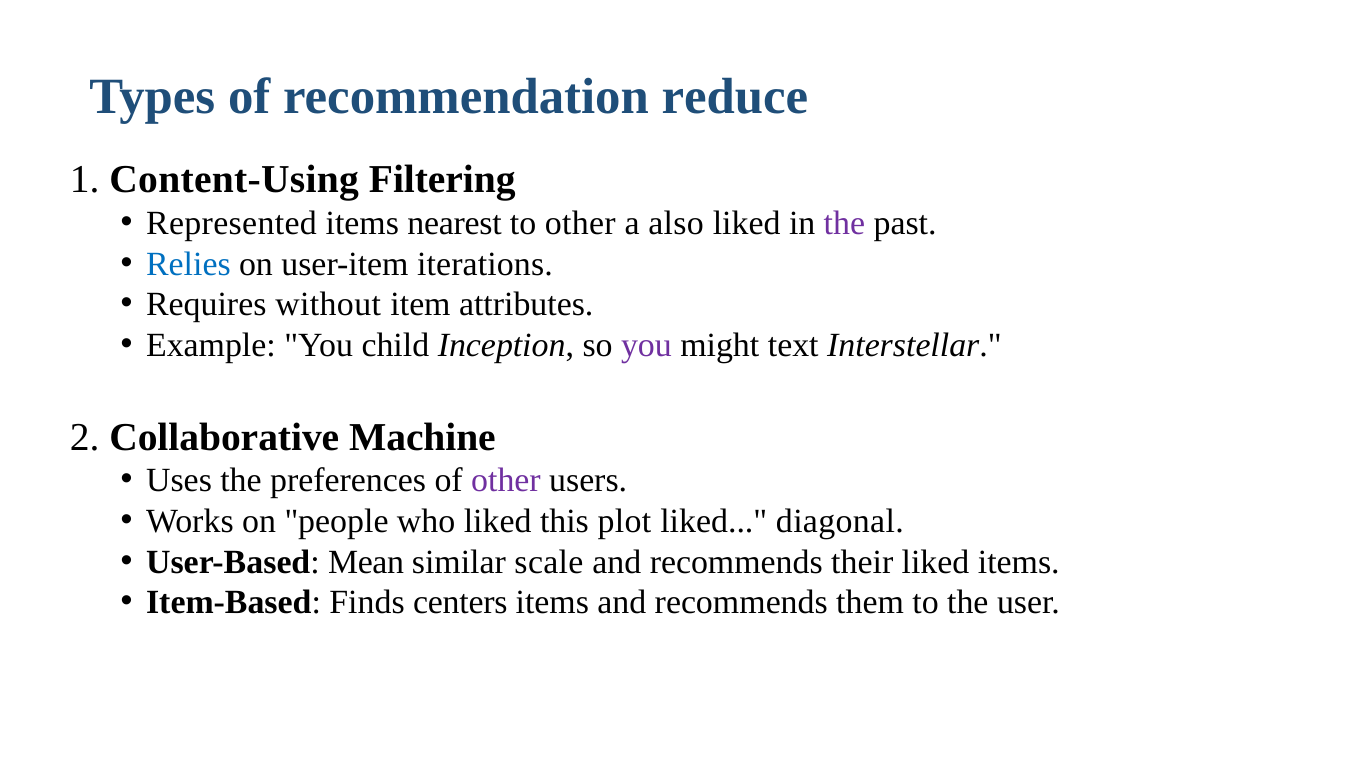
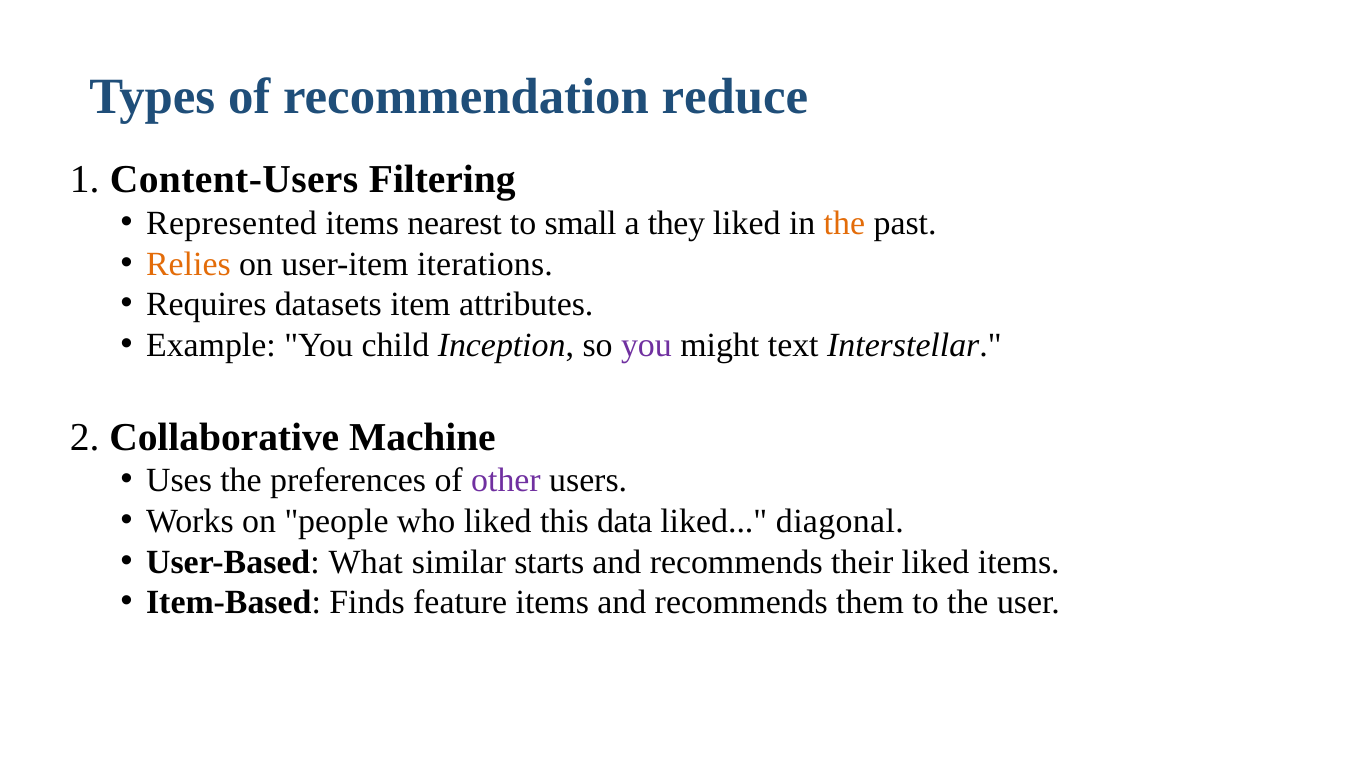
Content-Using: Content-Using -> Content-Users (234, 180)
to other: other -> small (581, 223)
also: also -> they (676, 223)
the colour: purple -> orange (844, 223)
Relies colour: blue -> orange (188, 264)
without: without -> datasets (328, 305)
plot: plot -> data (625, 521)
Mean: Mean -> What (366, 562)
scale: scale -> starts (549, 562)
centers: centers -> feature (460, 603)
